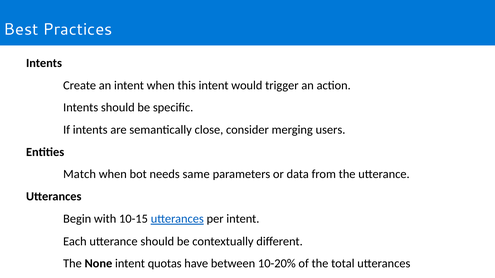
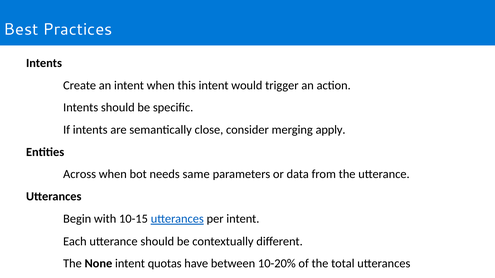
users: users -> apply (331, 130)
Match: Match -> Across (80, 174)
